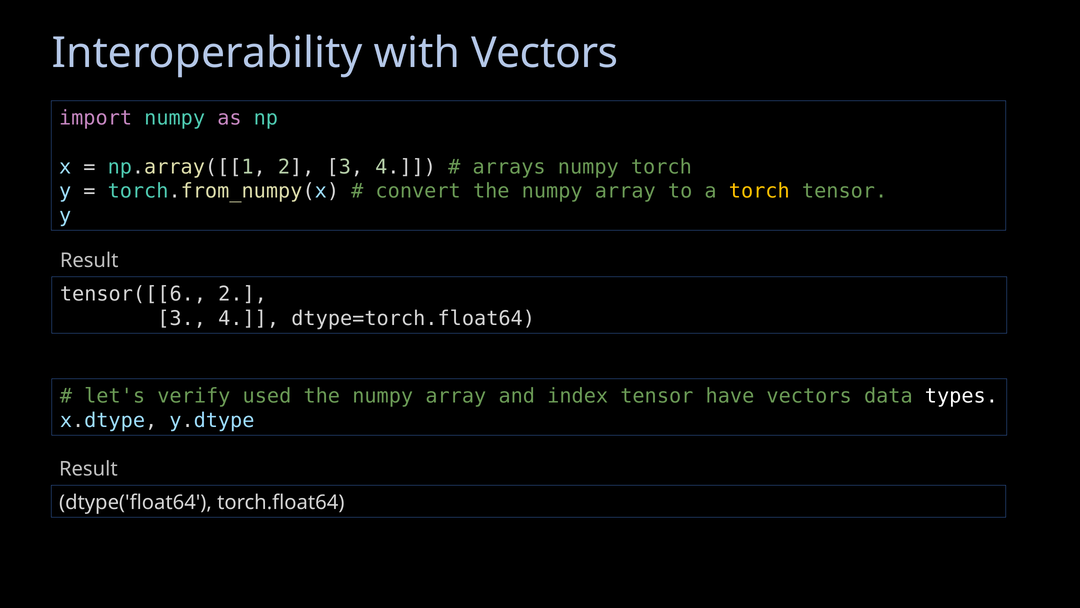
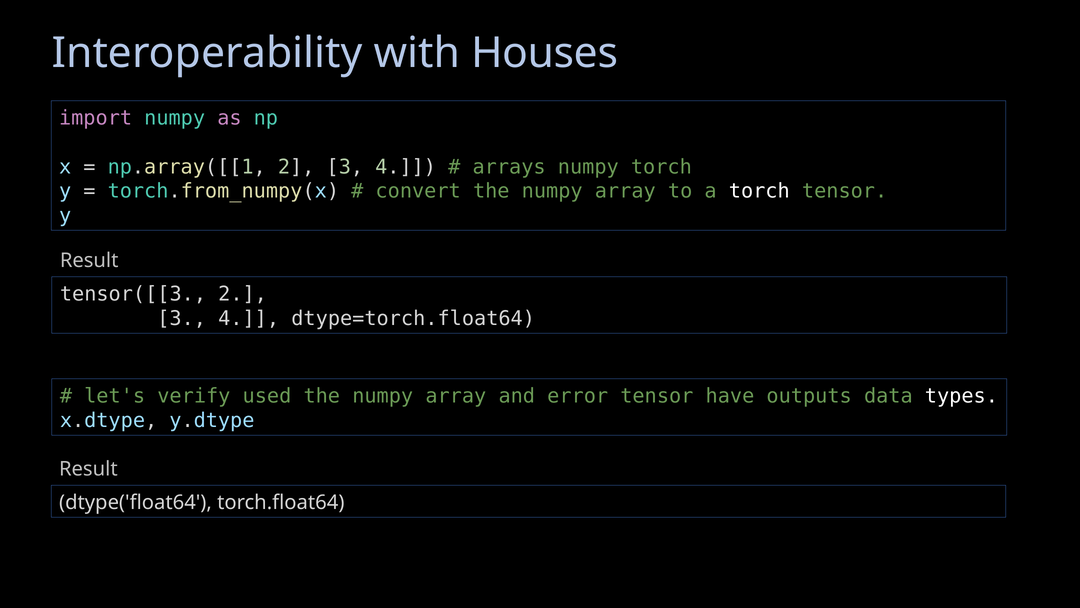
with Vectors: Vectors -> Houses (545, 53)
torch colour: yellow -> white (759, 191)
tensor([[6: tensor([[6 -> tensor([[3 (133, 294)
index: index -> error (578, 396)
have vectors: vectors -> outputs (809, 396)
